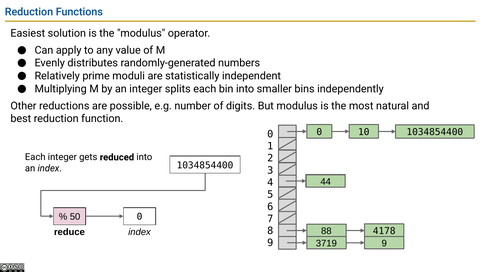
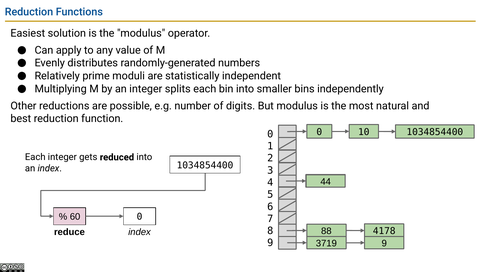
50: 50 -> 60 (75, 217)
